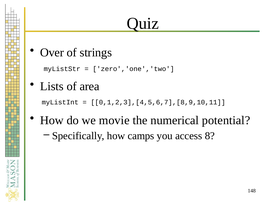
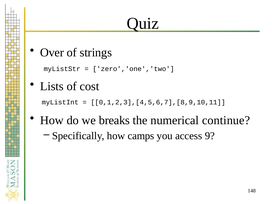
area: area -> cost (89, 86)
movie: movie -> breaks (114, 120)
potential: potential -> continue (226, 120)
8: 8 -> 9 (210, 136)
